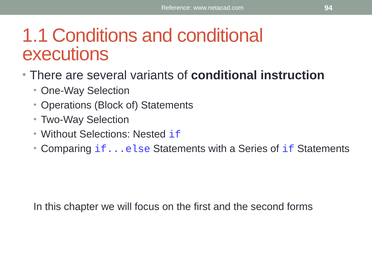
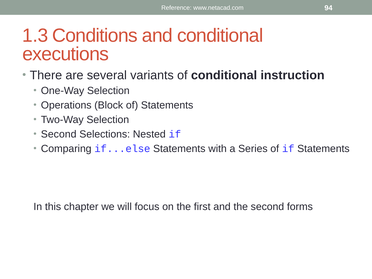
1.1: 1.1 -> 1.3 (35, 36)
Without: Without -> Second (59, 134)
